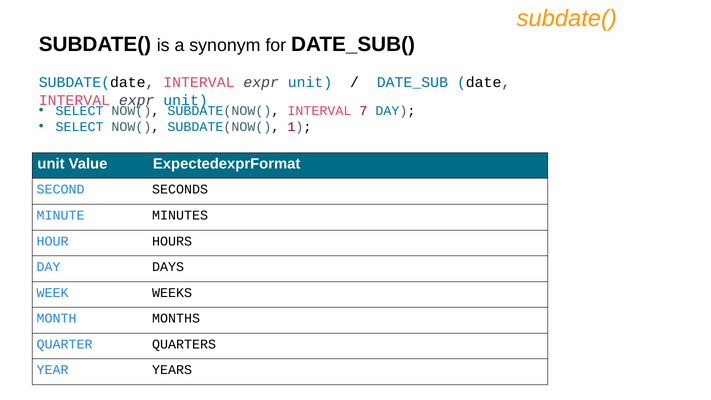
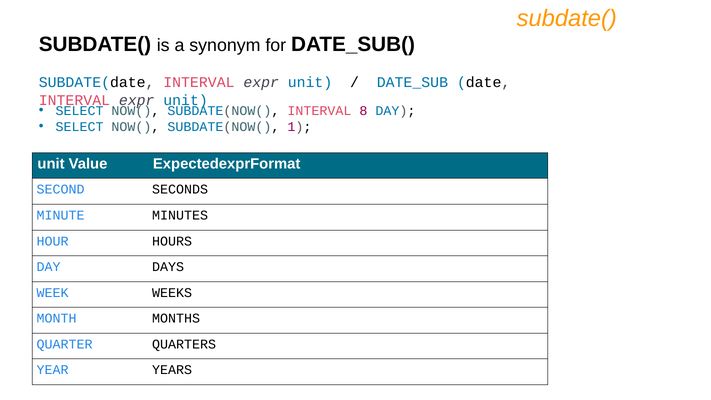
7: 7 -> 8 (363, 111)
